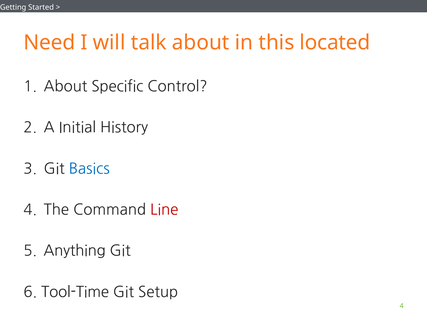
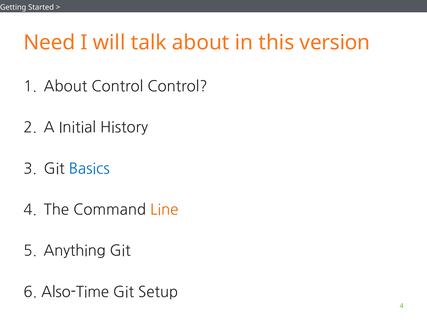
located: located -> version (335, 42)
About Specific: Specific -> Control (117, 86)
Line colour: red -> orange (164, 209)
Tool-Time: Tool-Time -> Also-Time (75, 291)
